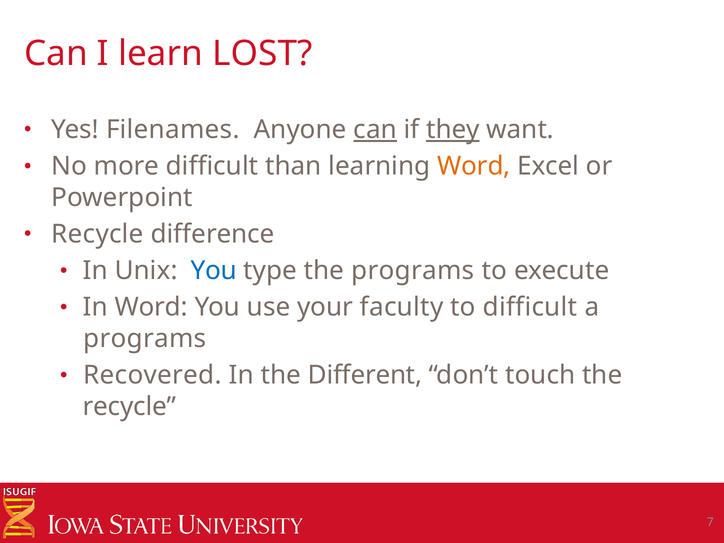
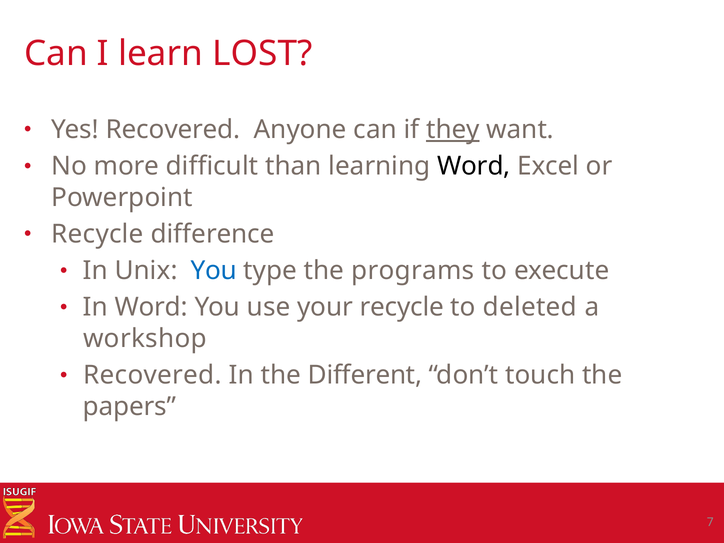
Yes Filenames: Filenames -> Recovered (173, 130)
can underline: present -> none (375, 130)
Word colour: orange -> black (474, 166)
your faculty: faculty -> recycle (402, 307)
to difficult: difficult -> deleted (530, 307)
programs: programs -> workshop (145, 339)
recycle: recycle -> papers (129, 407)
